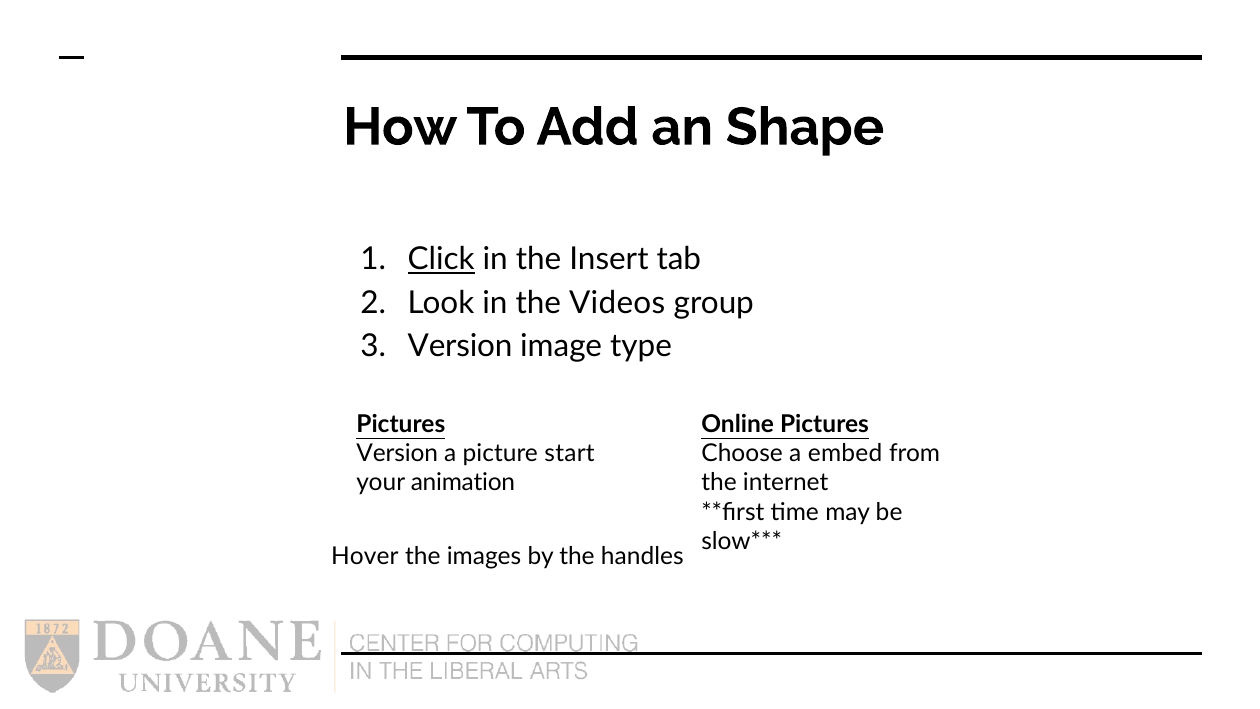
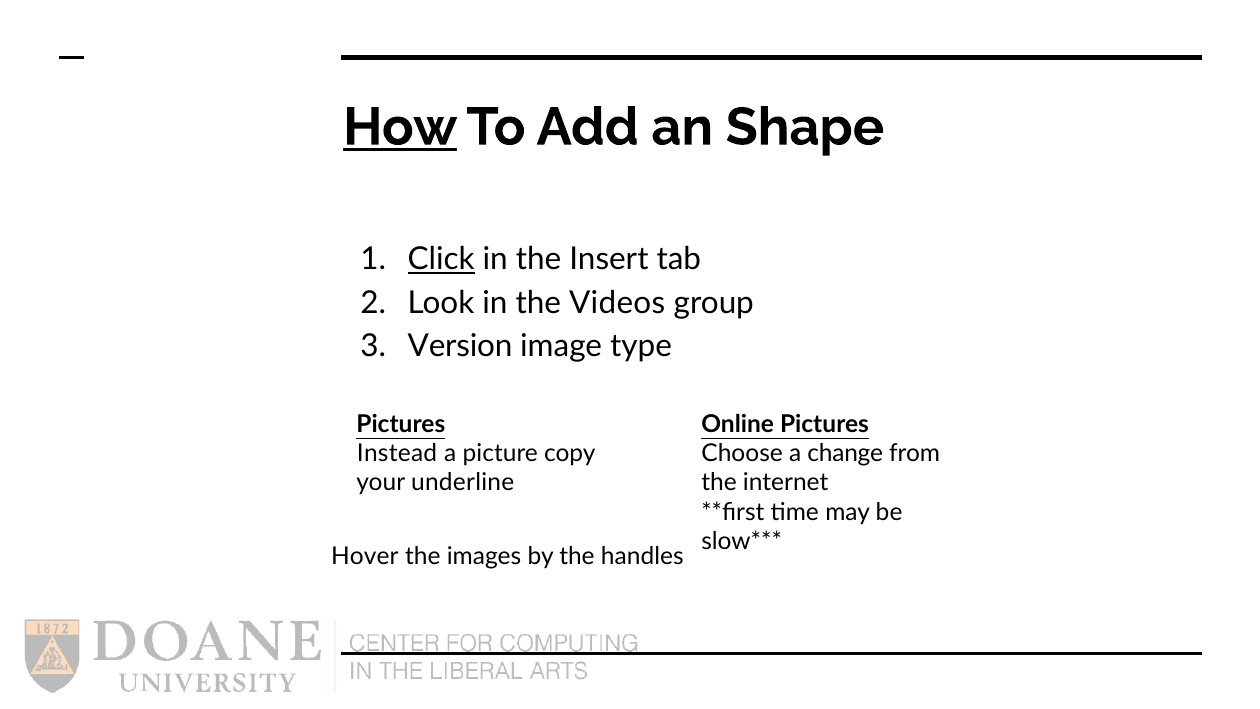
How underline: none -> present (400, 127)
Version: Version -> Instead (397, 453)
start: start -> copy (570, 453)
embed: embed -> change (845, 453)
animation: animation -> underline (463, 483)
